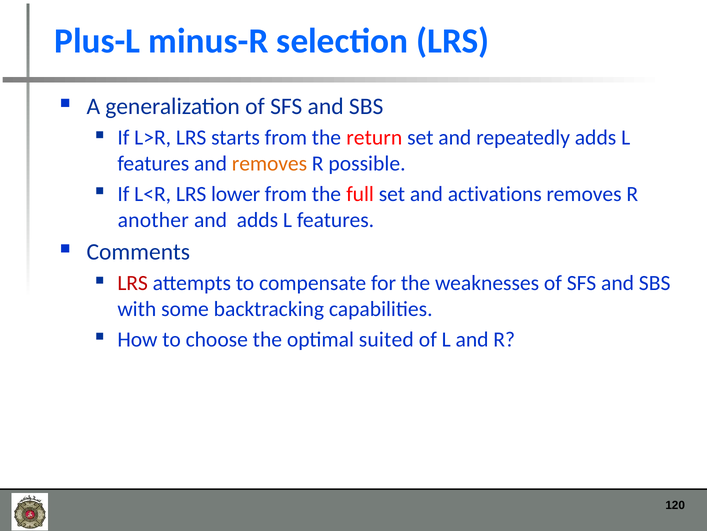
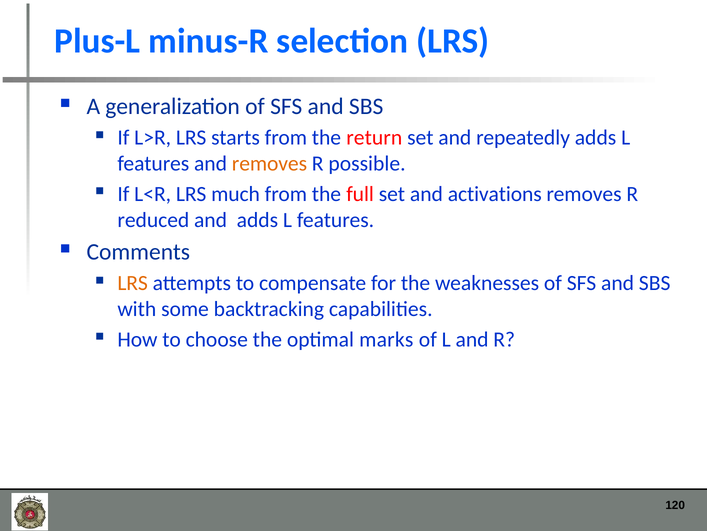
lower: lower -> much (236, 194)
another: another -> reduced (153, 220)
LRS colour: red -> orange (133, 283)
suited: suited -> marks (386, 339)
